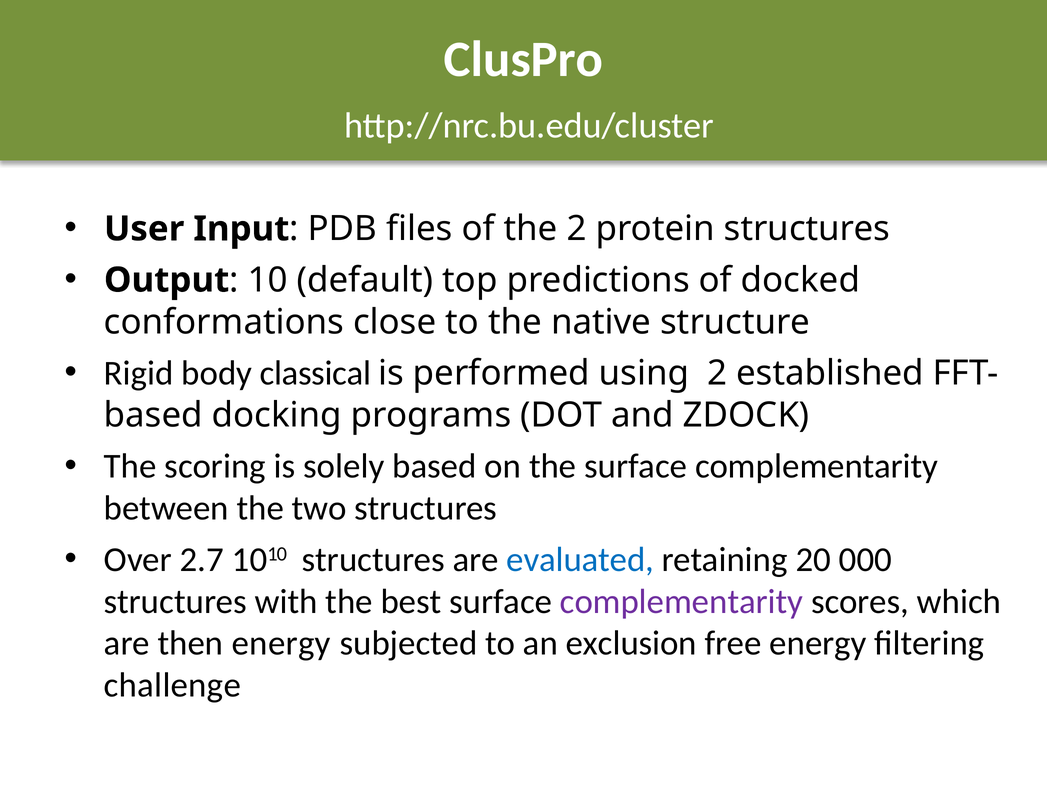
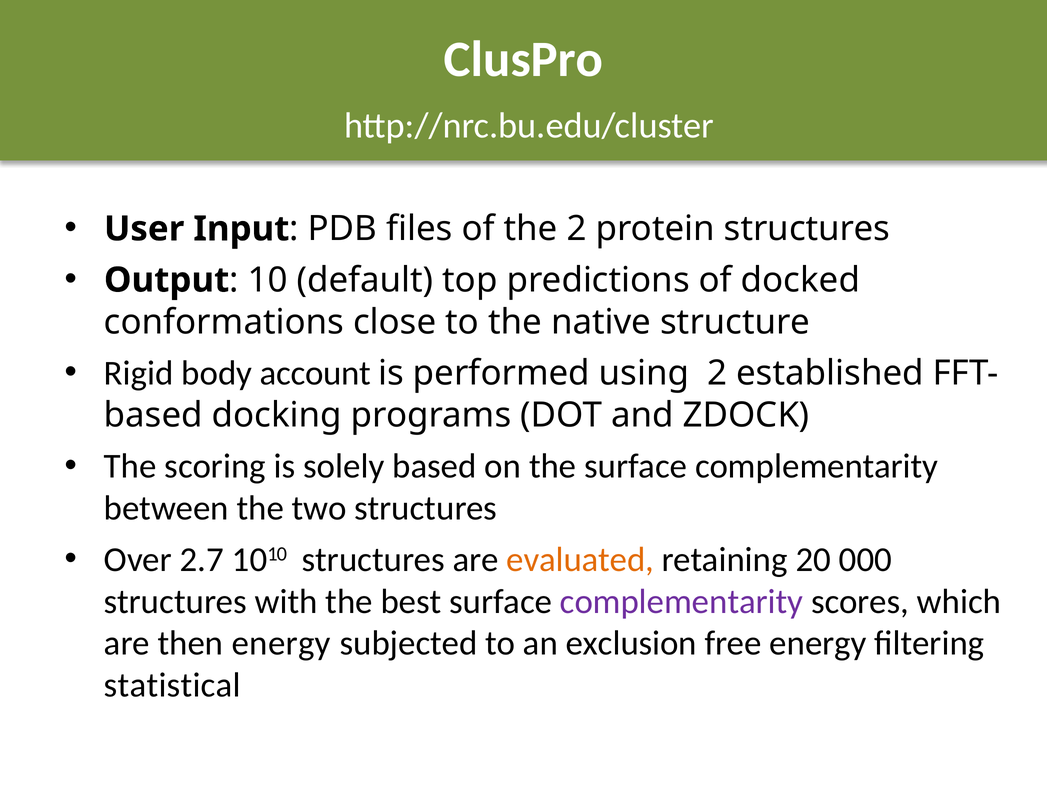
classical: classical -> account (315, 373)
evaluated colour: blue -> orange (580, 559)
challenge: challenge -> statistical (172, 685)
